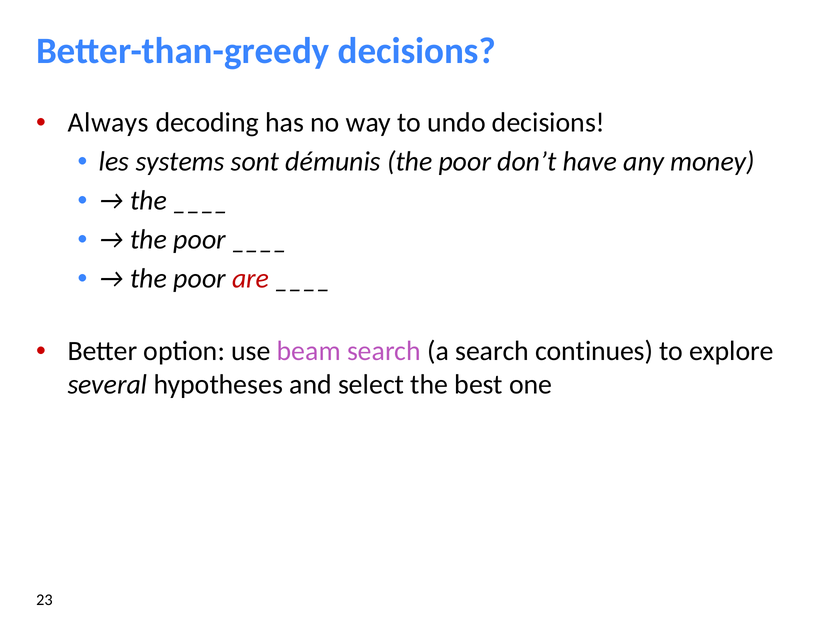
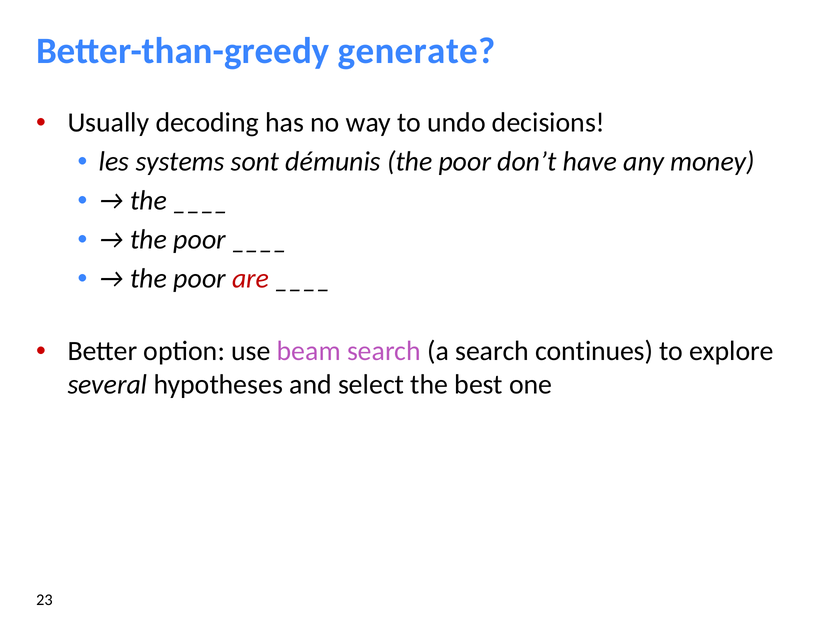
Better-than-greedy decisions: decisions -> generate (417, 51)
Always: Always -> Usually (108, 123)
